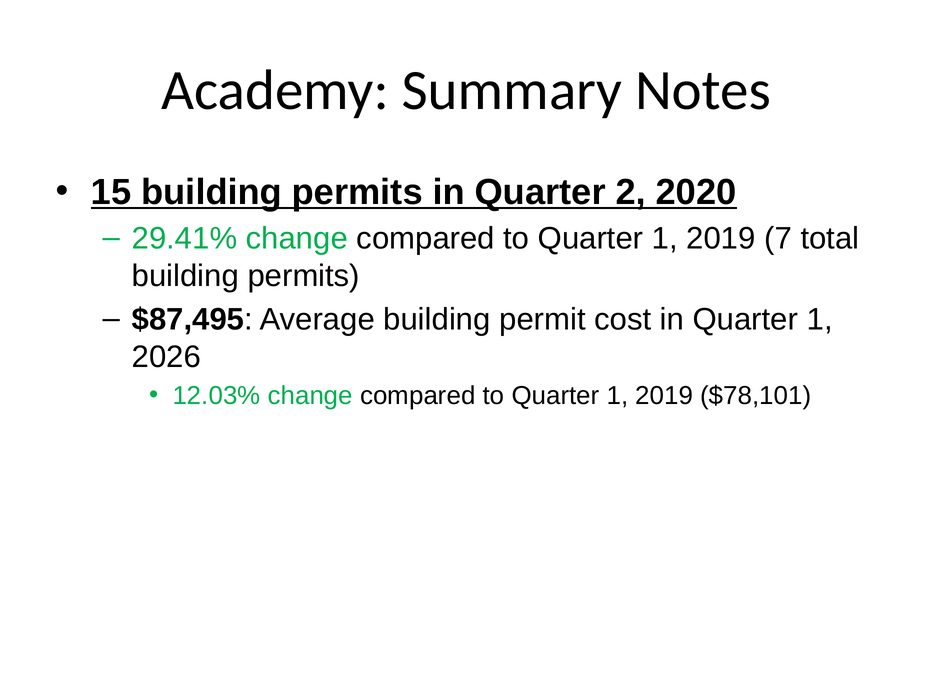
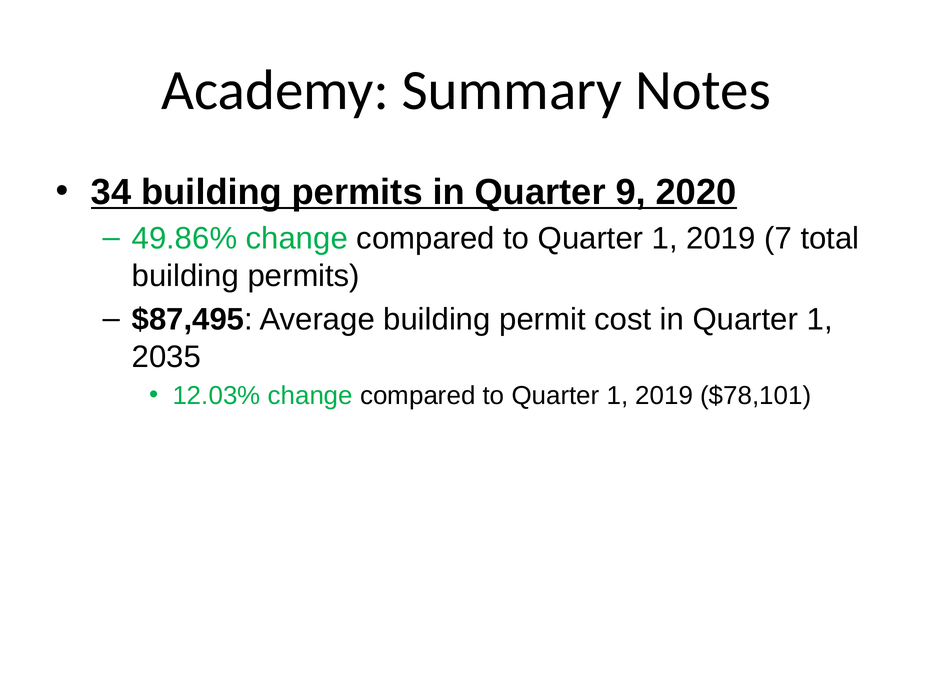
15: 15 -> 34 (111, 192)
2: 2 -> 9 (631, 192)
29.41%: 29.41% -> 49.86% (185, 239)
2026: 2026 -> 2035 (166, 357)
